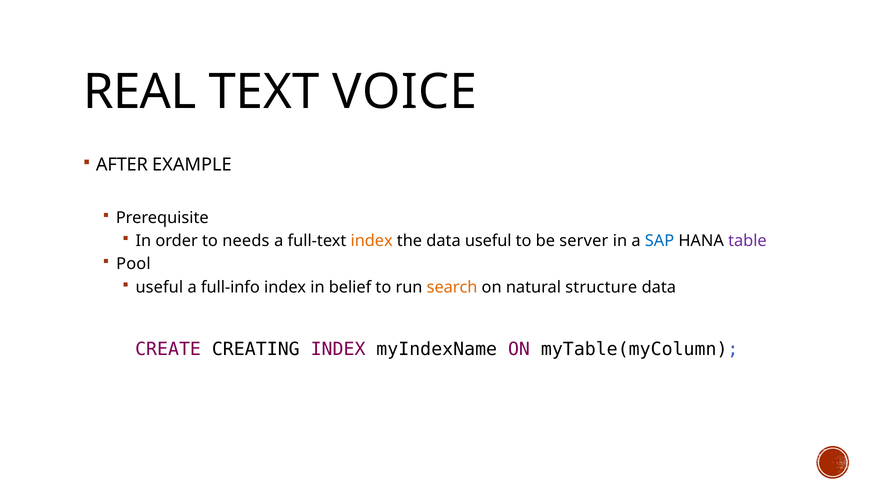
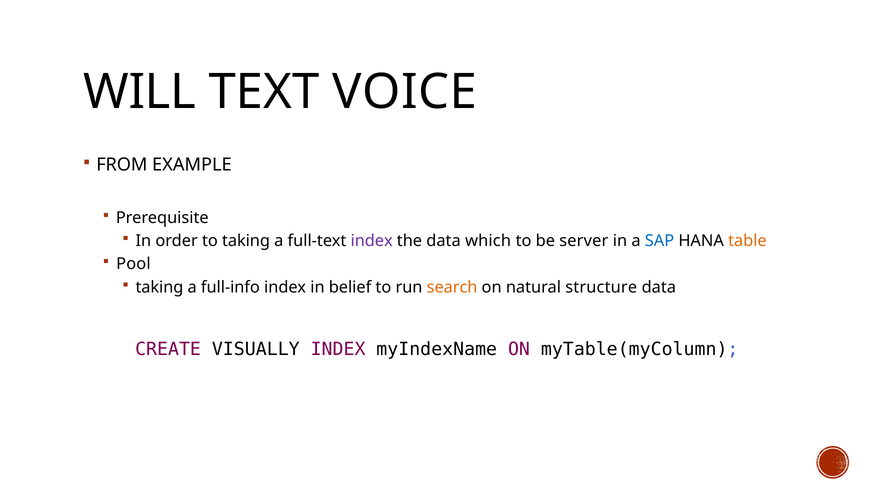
REAL: REAL -> WILL (140, 92)
AFTER: AFTER -> FROM (122, 165)
to needs: needs -> taking (246, 241)
index colour: orange -> purple (372, 241)
data useful: useful -> which (488, 241)
table colour: purple -> orange (747, 241)
useful: useful -> taking (159, 287)
CREATING: CREATING -> VISUALLY (256, 349)
